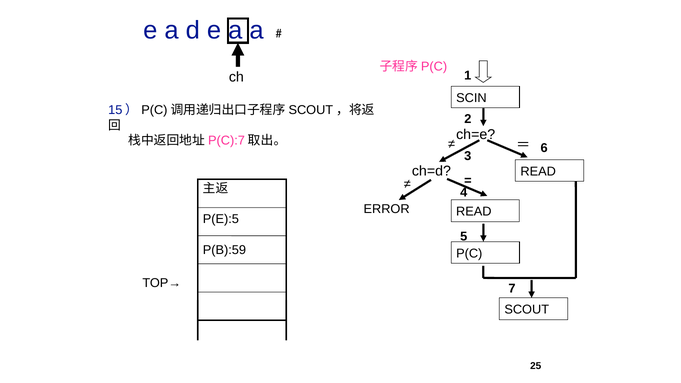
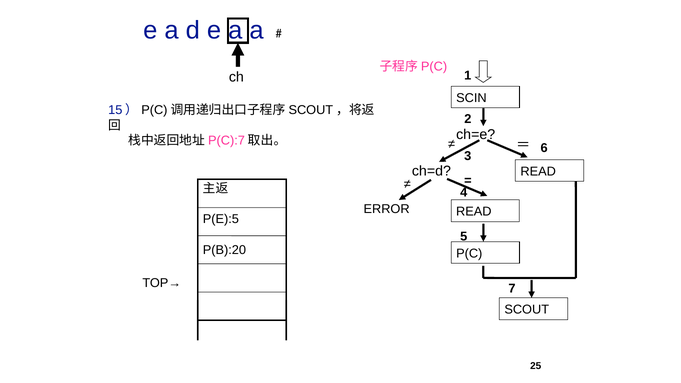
P(B):59: P(B):59 -> P(B):20 (224, 250)
